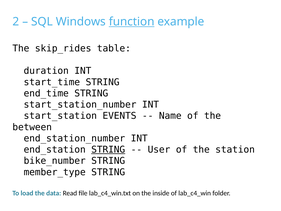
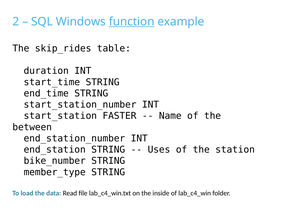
EVENTS: EVENTS -> FASTER (119, 116)
STRING underline: present -> none (108, 149)
User: User -> Uses (159, 149)
